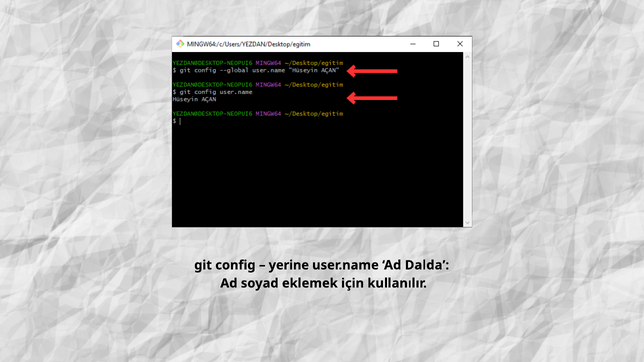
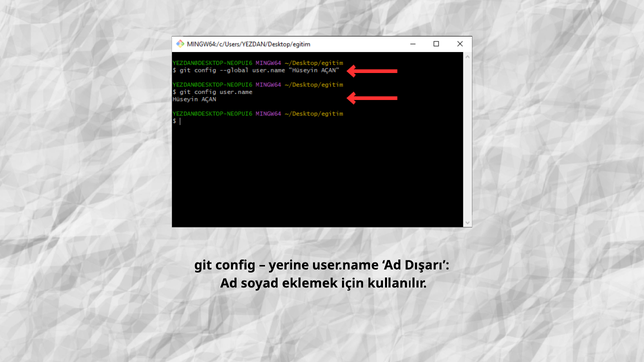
Dalda: Dalda -> Dışarı (427, 265)
